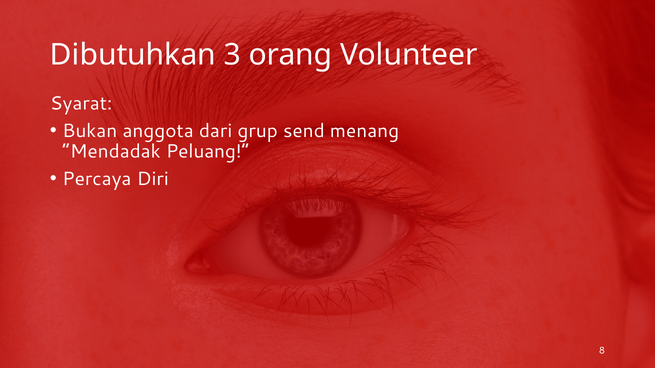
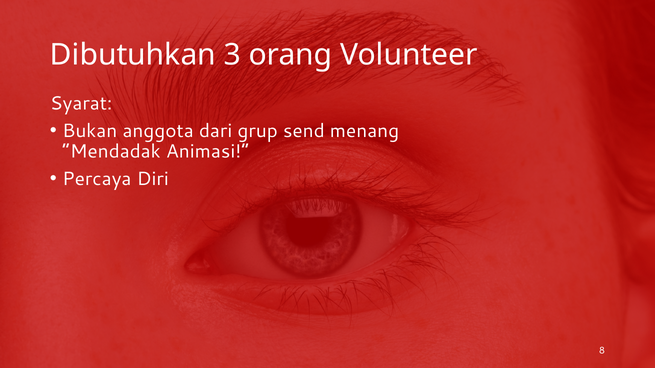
Peluang: Peluang -> Animasi (208, 152)
